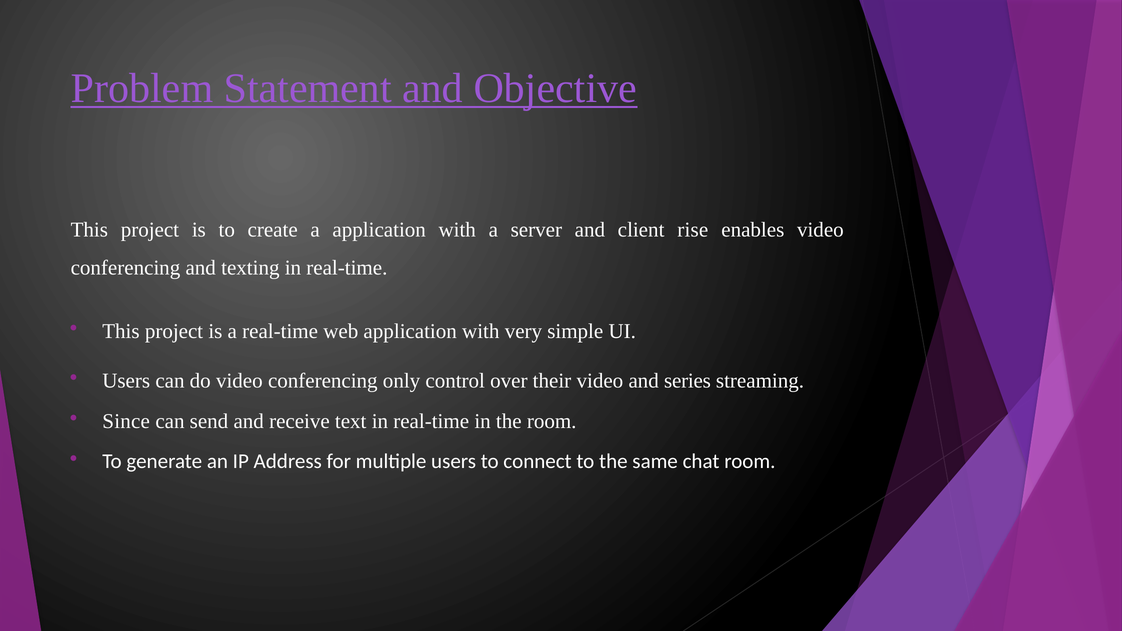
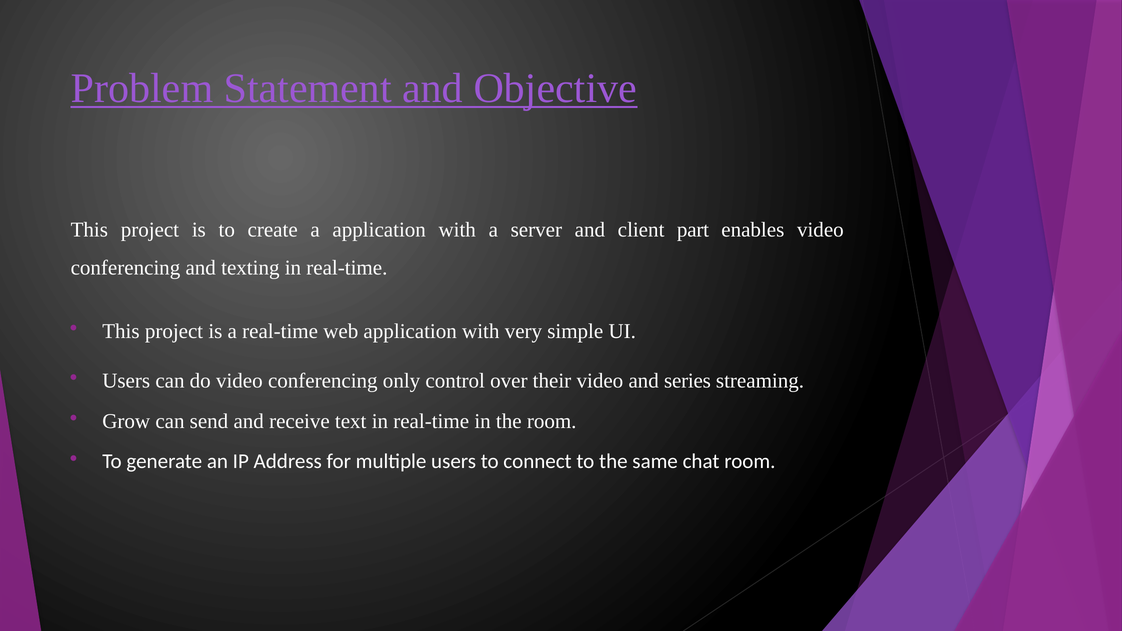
rise: rise -> part (693, 230)
Since: Since -> Grow (126, 421)
